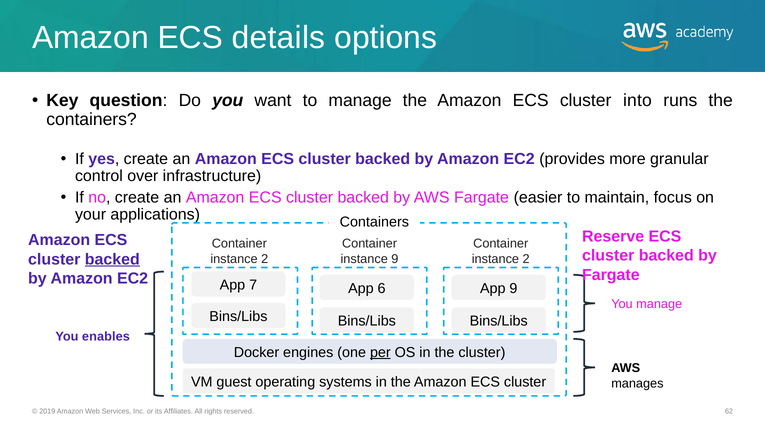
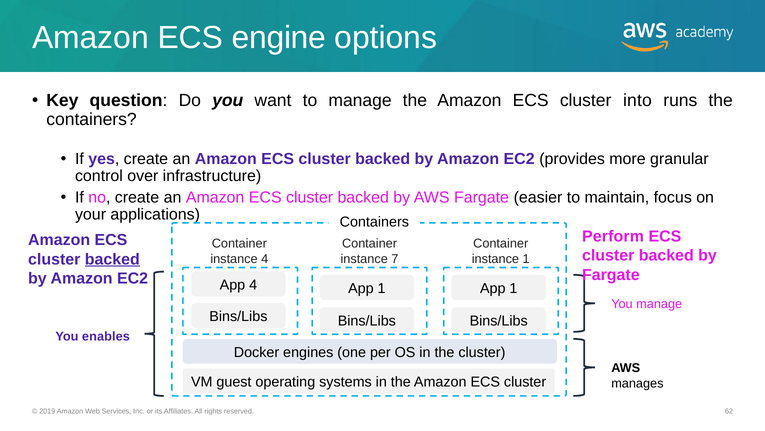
details: details -> engine (279, 38)
Reserve: Reserve -> Perform (613, 236)
2: 2 -> 4 (265, 259)
instance 9: 9 -> 7 (395, 259)
2: 2 -> 1 (526, 259)
App 7: 7 -> 4 (253, 284)
6: 6 -> 1 (382, 288)
9: 9 -> 1 (513, 288)
per underline: present -> none (380, 352)
